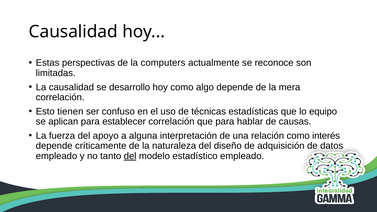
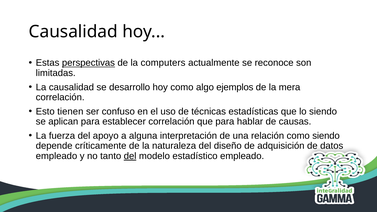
perspectivas underline: none -> present (88, 63)
algo depende: depende -> ejemplos (235, 87)
lo equipo: equipo -> siendo (323, 111)
como interés: interés -> siendo (326, 136)
